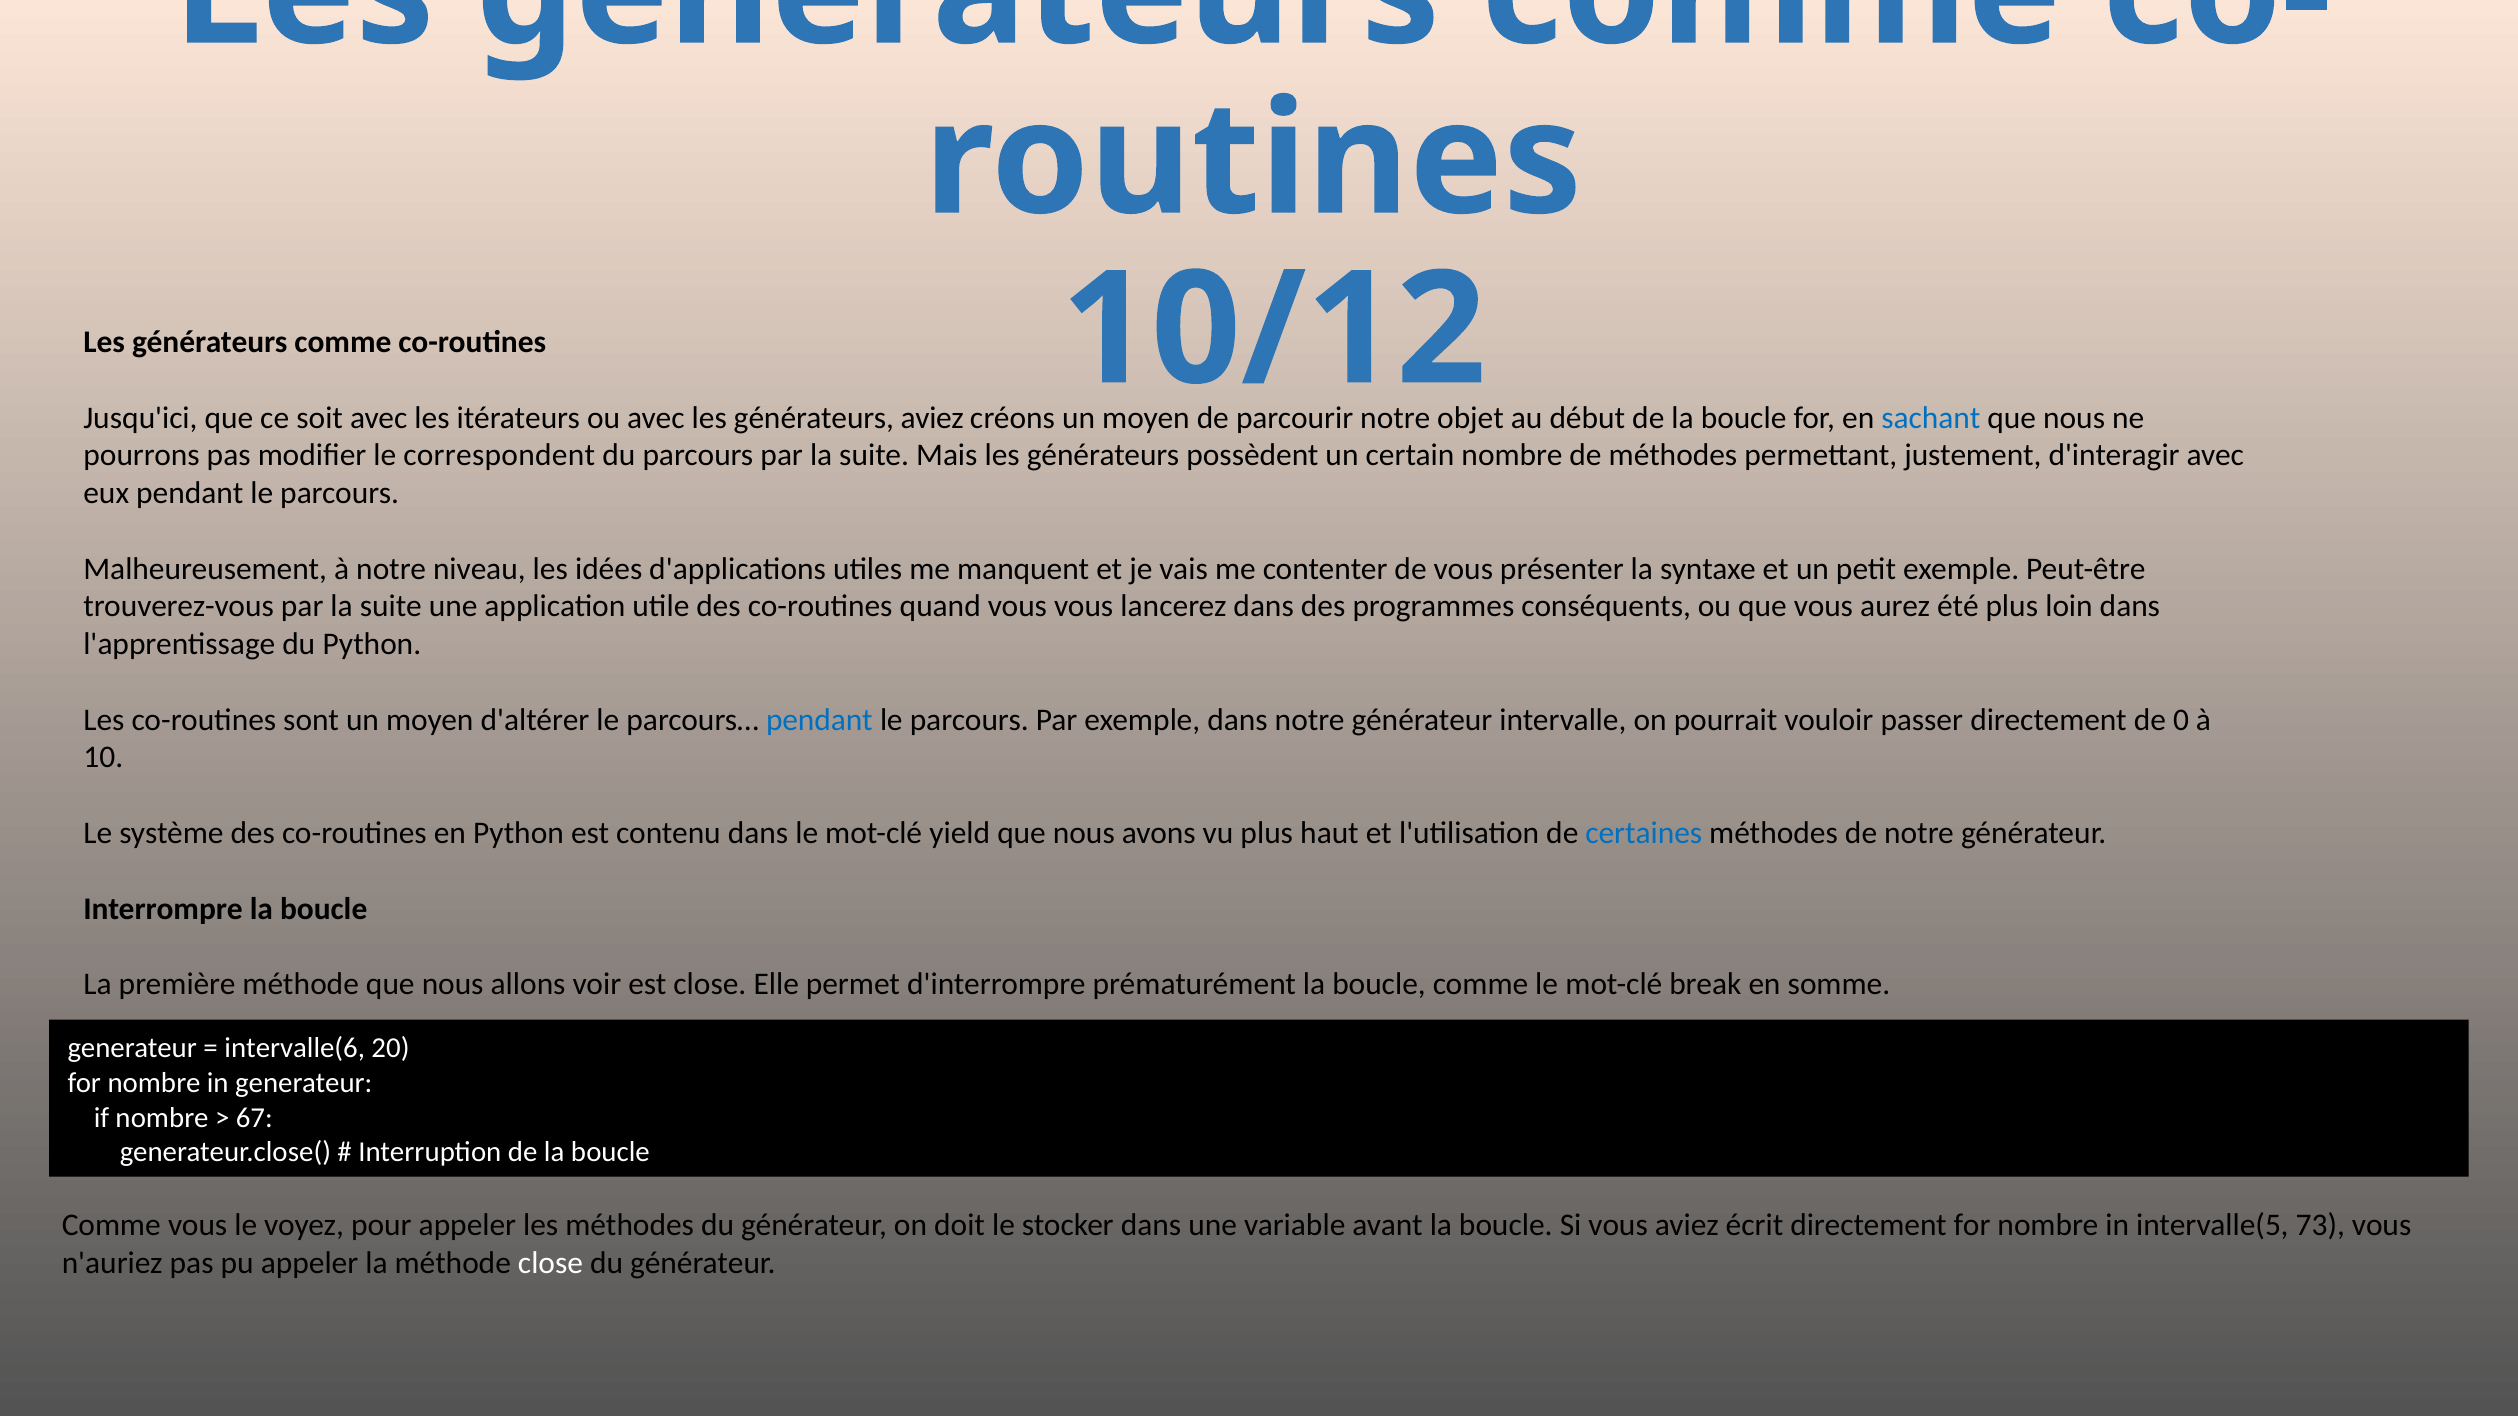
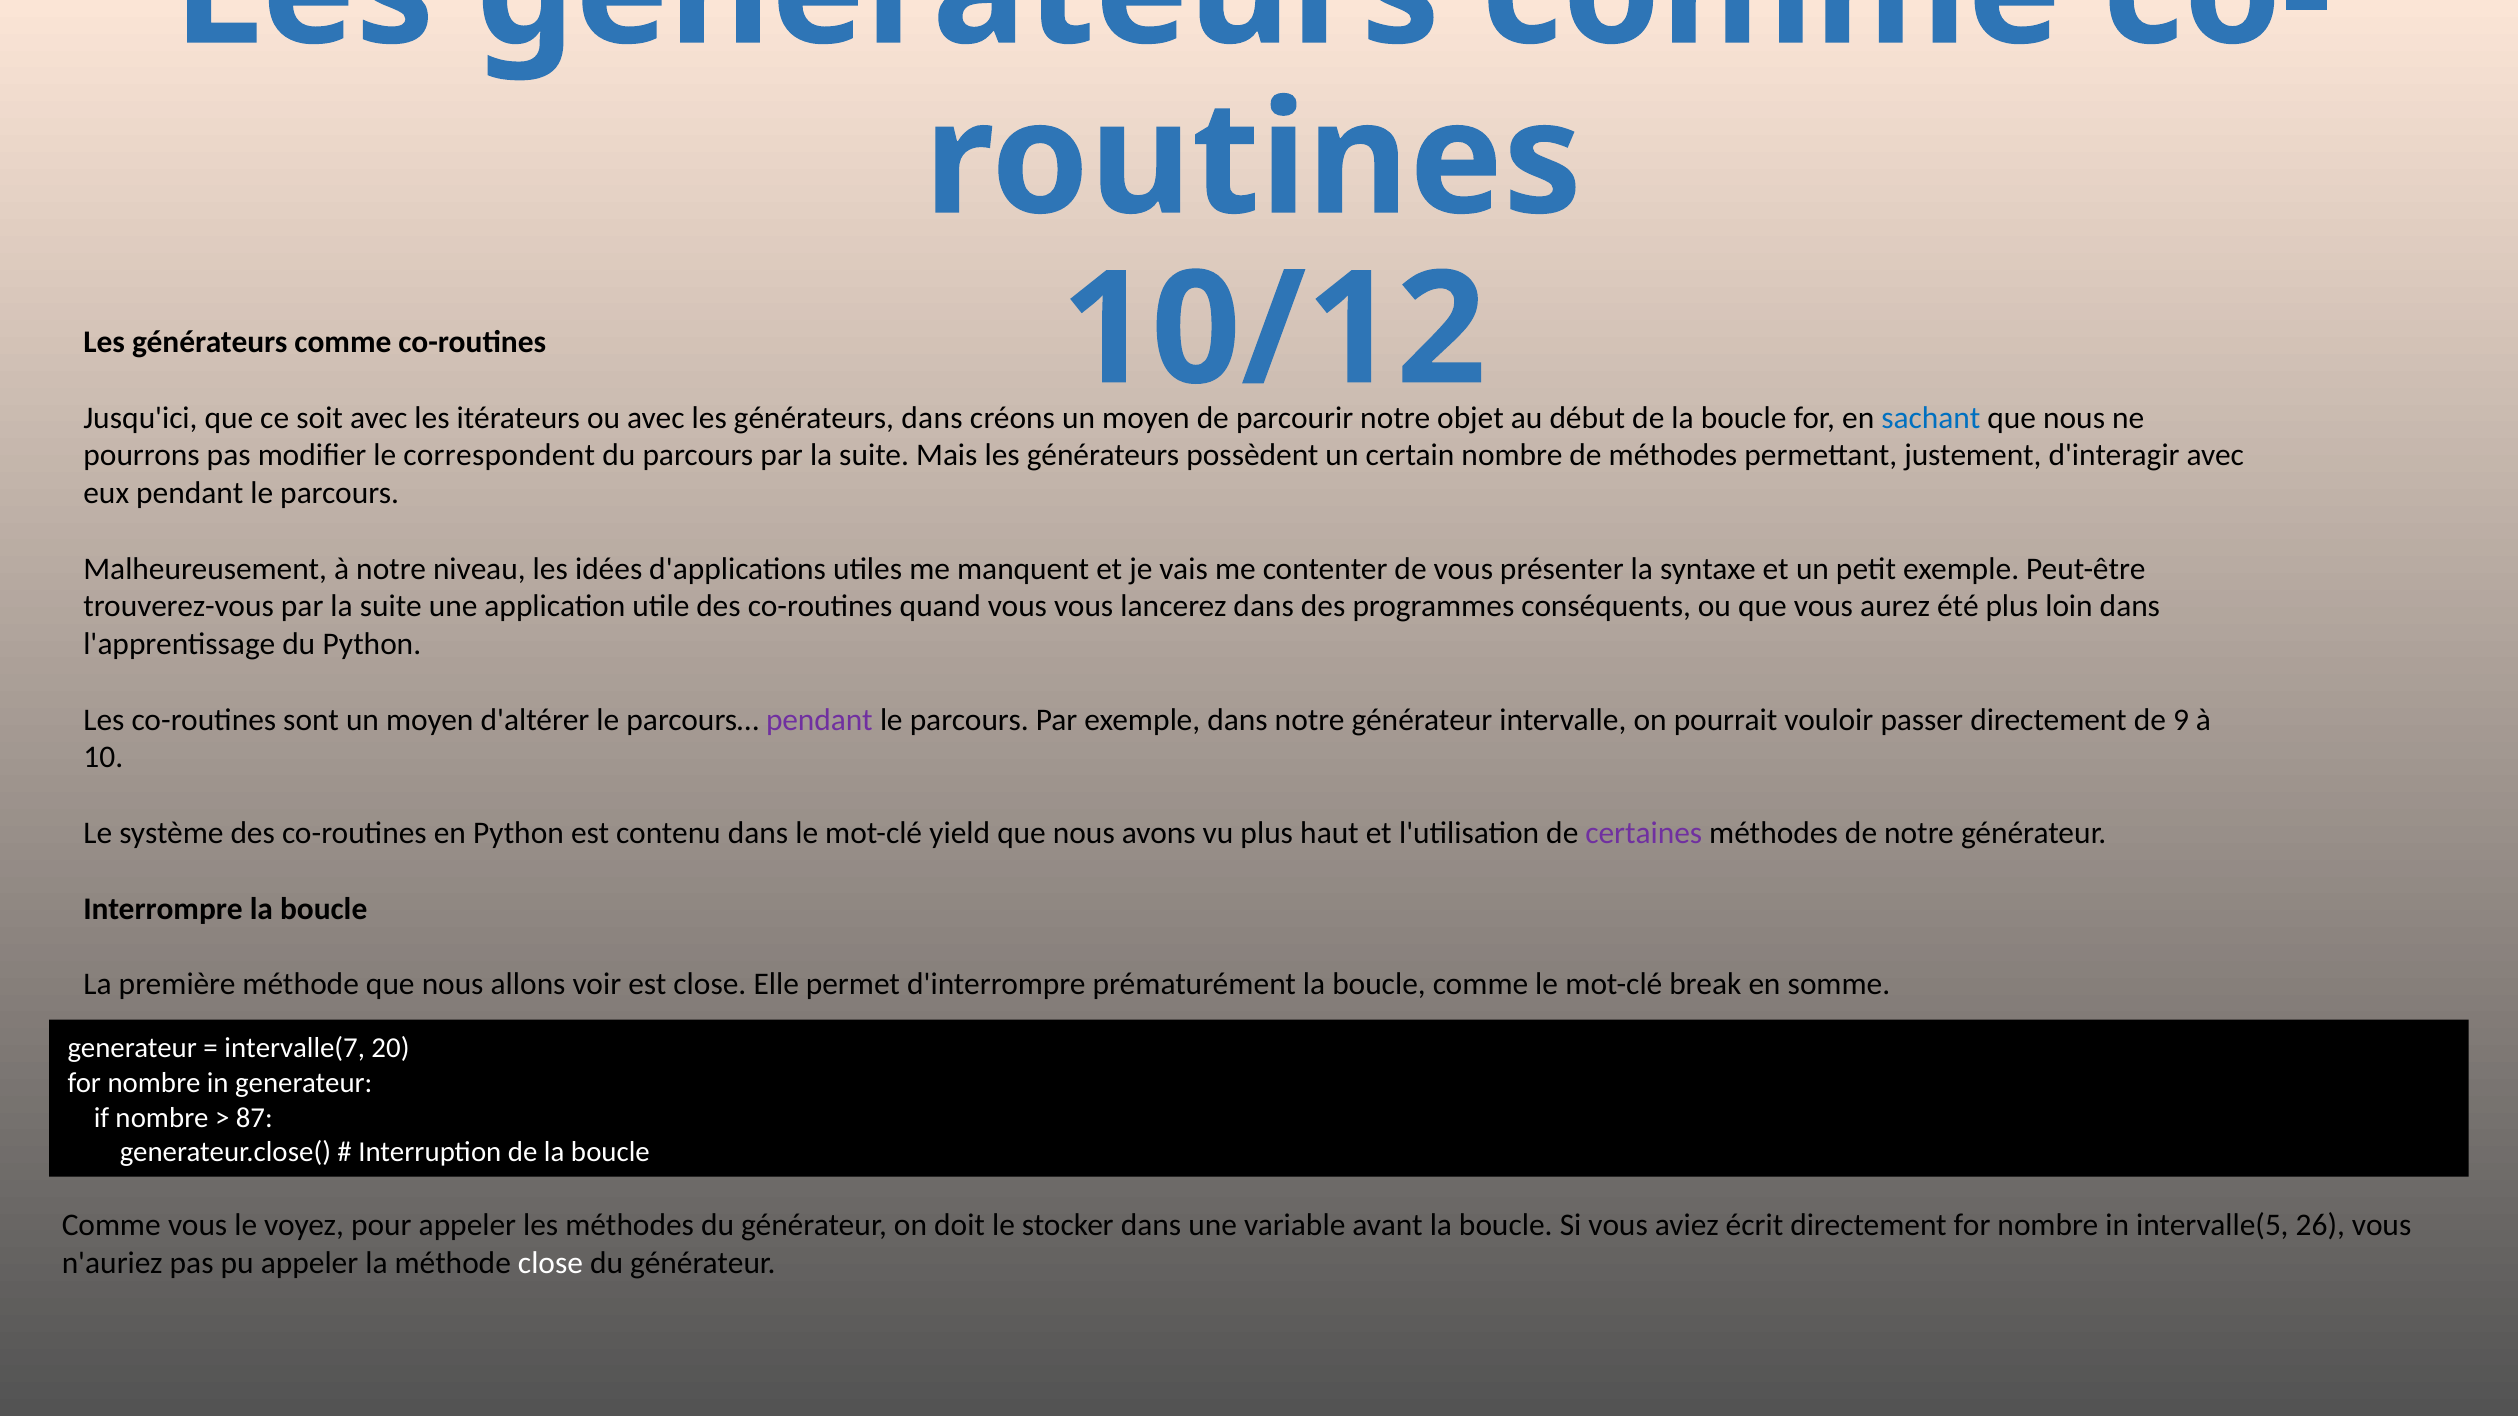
générateurs aviez: aviez -> dans (932, 418)
pendant colour: blue -> purple (819, 720)
0: 0 -> 9 (2181, 720)
certaines colour: blue -> purple (1644, 833)
intervalle(6: intervalle(6 -> intervalle(7 (295, 1049)
67: 67 -> 87 (254, 1118)
73: 73 -> 26 (2320, 1225)
